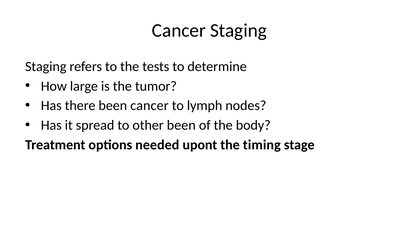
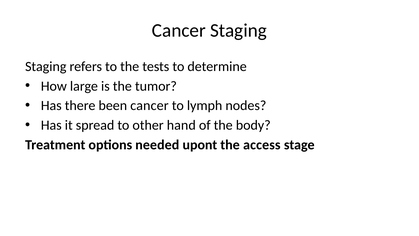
other been: been -> hand (181, 125)
timing: timing -> access (262, 145)
